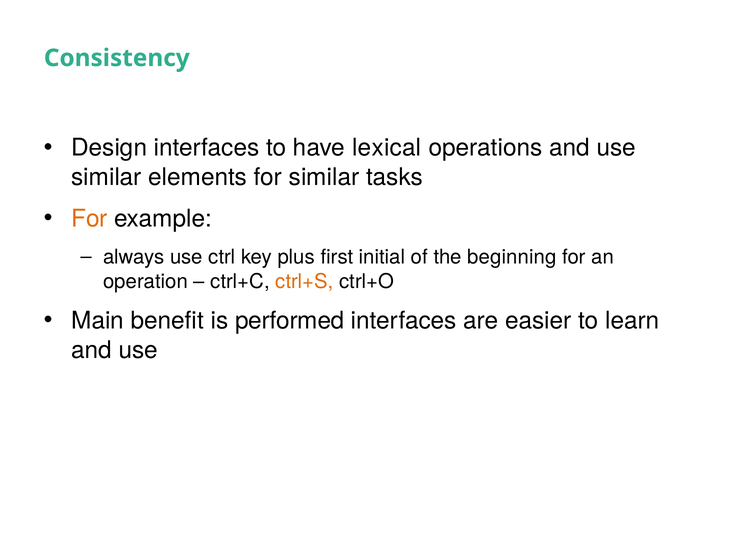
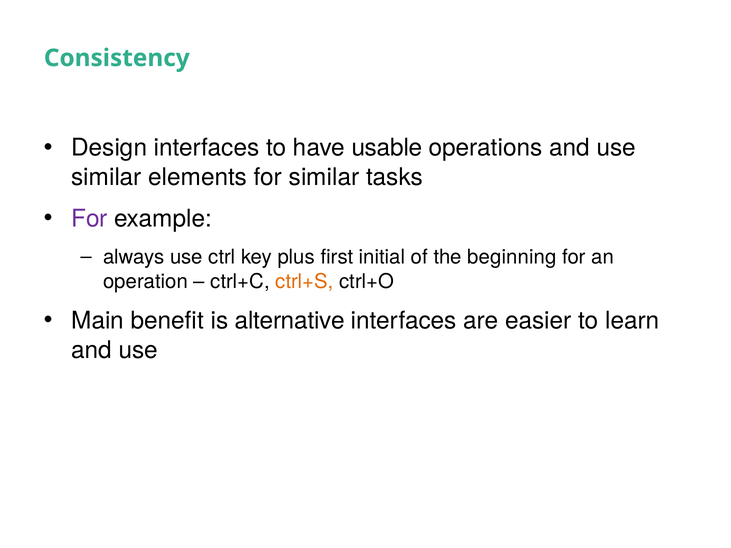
lexical: lexical -> usable (387, 148)
For colour: orange -> purple (89, 219)
performed: performed -> alternative (290, 321)
